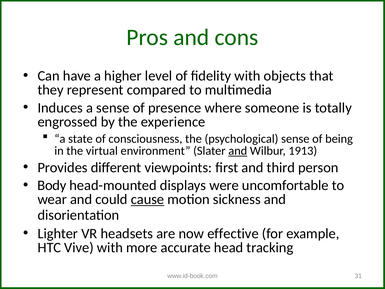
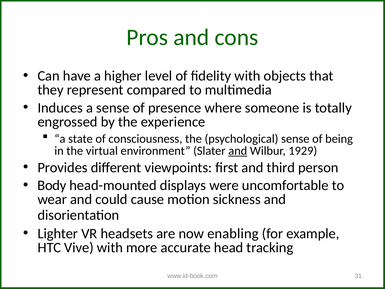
1913: 1913 -> 1929 (303, 151)
cause underline: present -> none (147, 199)
effective: effective -> enabling (233, 233)
